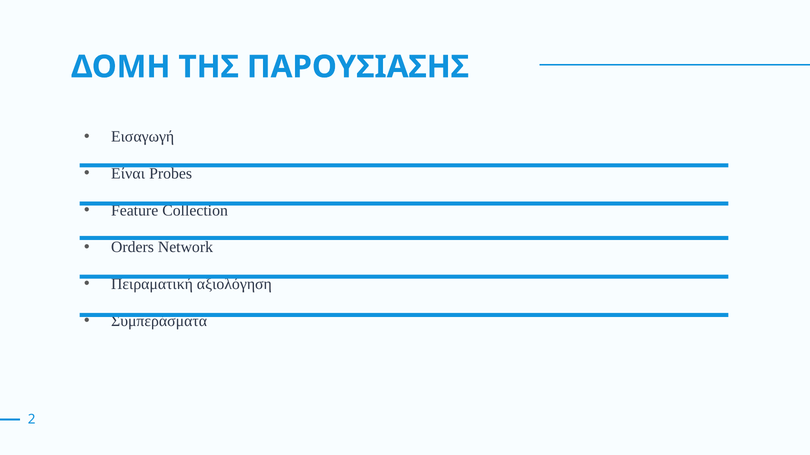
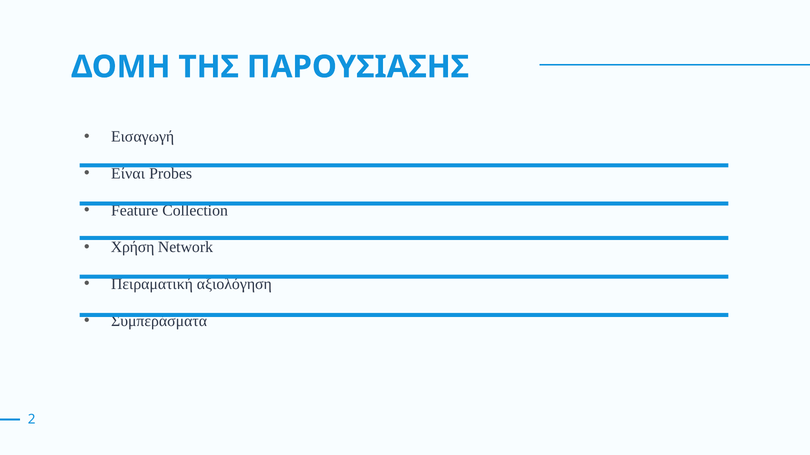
Orders: Orders -> Χρήση (133, 248)
